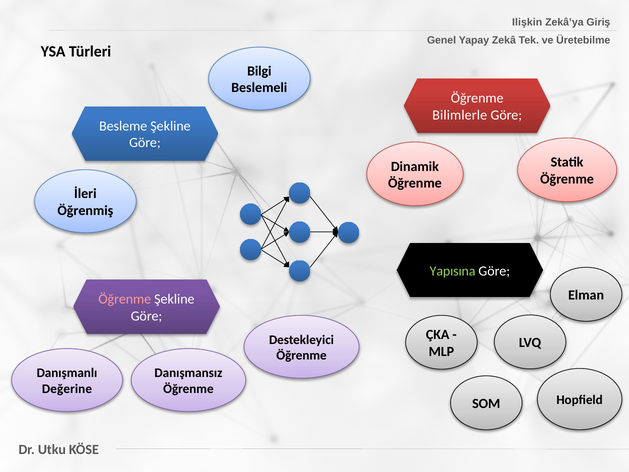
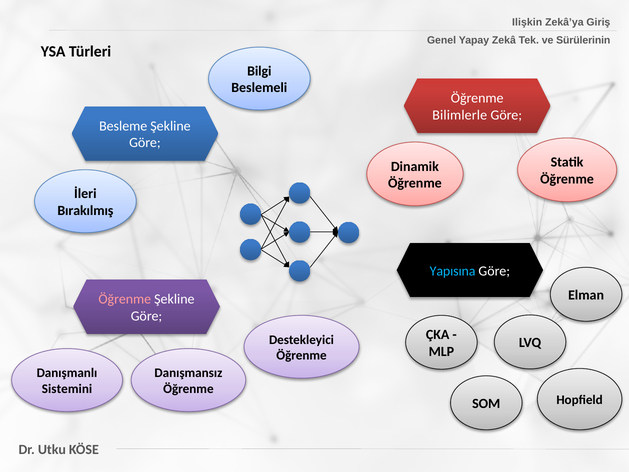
Üretebilme: Üretebilme -> Sürülerinin (583, 40)
Öğrenmiş: Öğrenmiş -> Bırakılmış (85, 210)
Yapısına colour: light green -> light blue (453, 271)
Değerine: Değerine -> Sistemini (67, 389)
